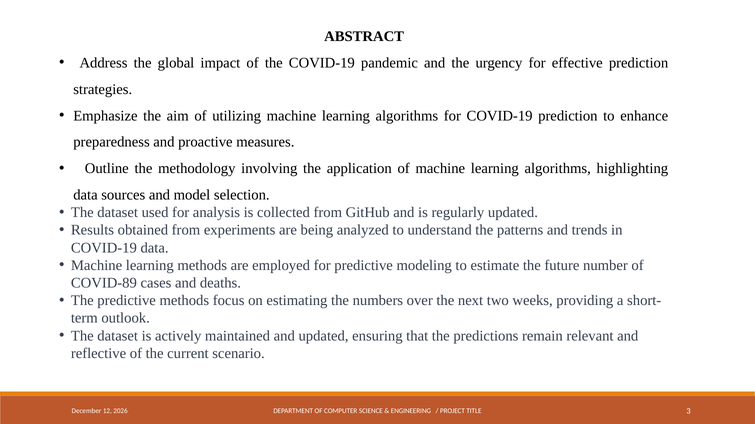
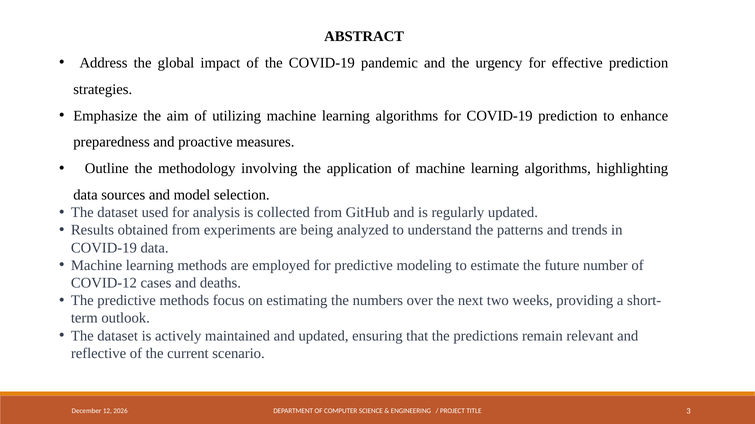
COVID-89: COVID-89 -> COVID-12 (104, 283)
